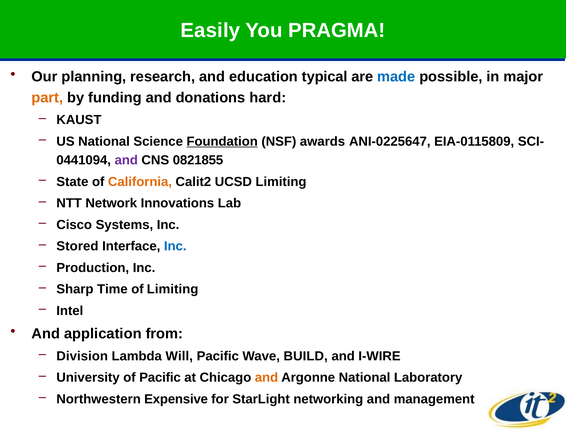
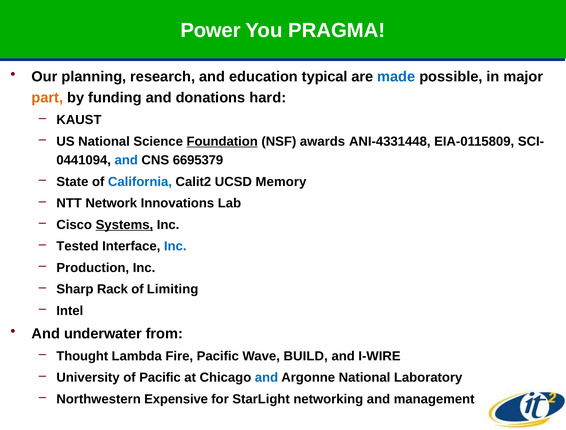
Easily: Easily -> Power (211, 31)
ANI-0225647: ANI-0225647 -> ANI-4331448 (390, 141)
and colour: purple -> blue (126, 160)
0821855: 0821855 -> 6695379 (198, 160)
California colour: orange -> blue (140, 182)
UCSD Limiting: Limiting -> Memory (281, 182)
Systems underline: none -> present (124, 225)
Stored: Stored -> Tested (77, 246)
Time: Time -> Rack (112, 289)
application: application -> underwater (103, 334)
Division: Division -> Thought (82, 356)
Will: Will -> Fire (179, 356)
and colour: orange -> blue (266, 377)
